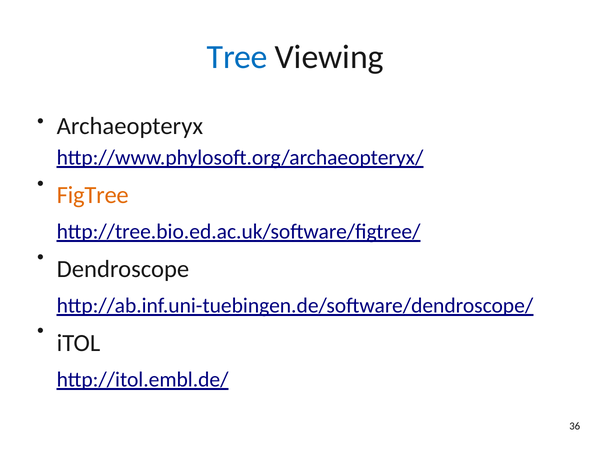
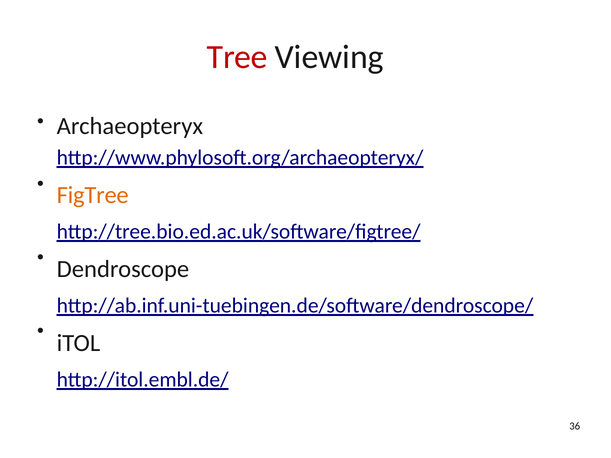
Tree colour: blue -> red (237, 57)
